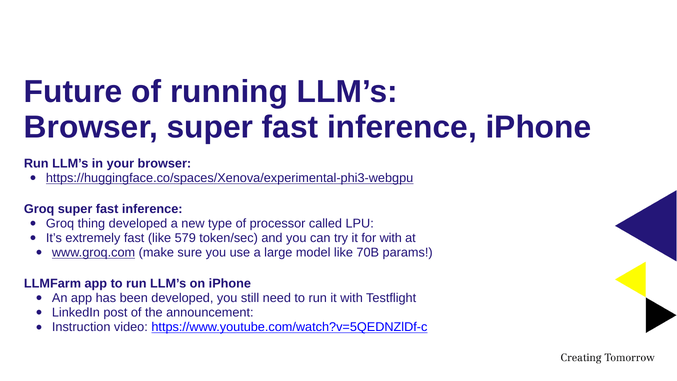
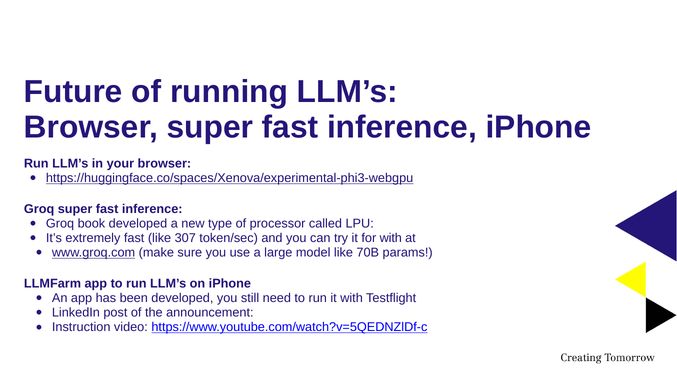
thing: thing -> book (91, 223)
579: 579 -> 307 (185, 238)
